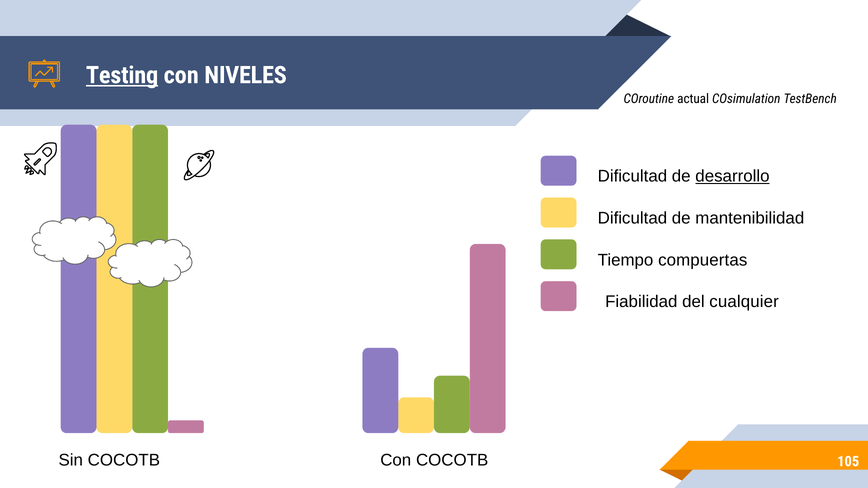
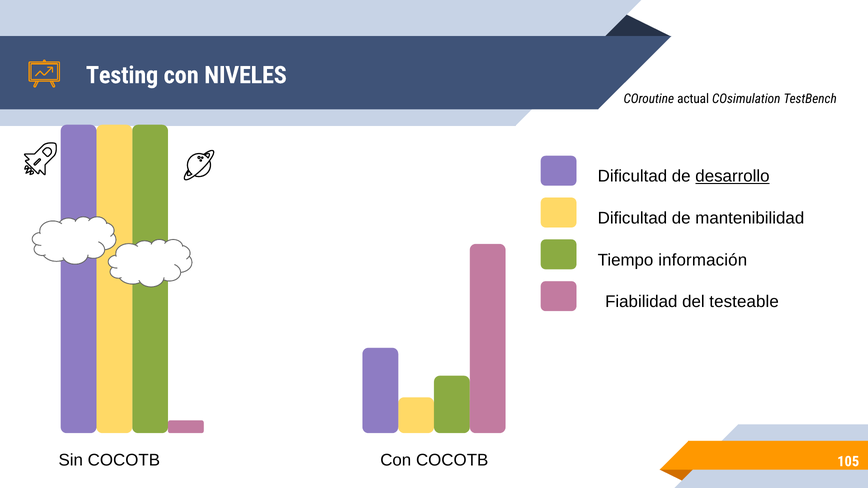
Testing underline: present -> none (122, 75)
compuertas: compuertas -> información (703, 260)
cualquier: cualquier -> testeable (744, 302)
